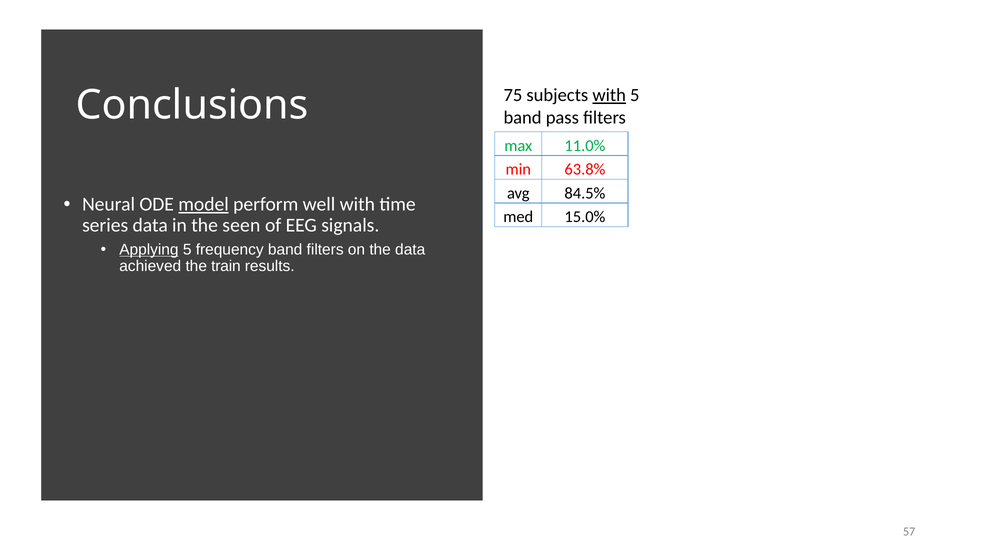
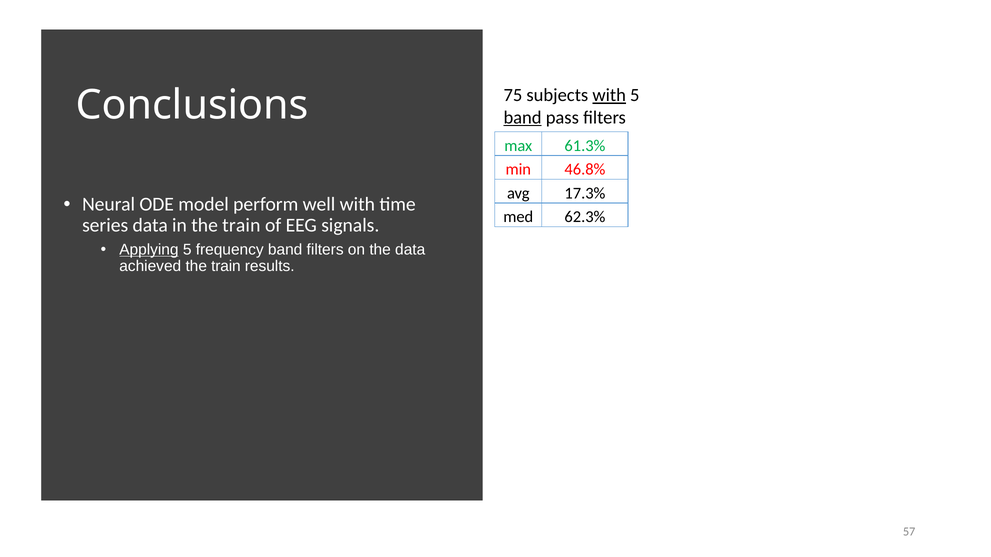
band underline: none -> present (523, 118)
11.0%: 11.0% -> 61.3% (585, 146)
63.8%: 63.8% -> 46.8% (585, 169)
84.5%: 84.5% -> 17.3% (585, 193)
model underline: present -> none (204, 205)
15.0%: 15.0% -> 62.3% (585, 217)
in the seen: seen -> train (241, 226)
